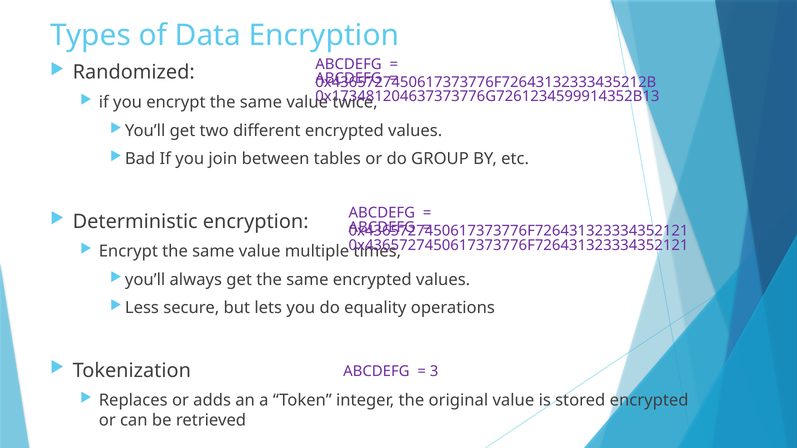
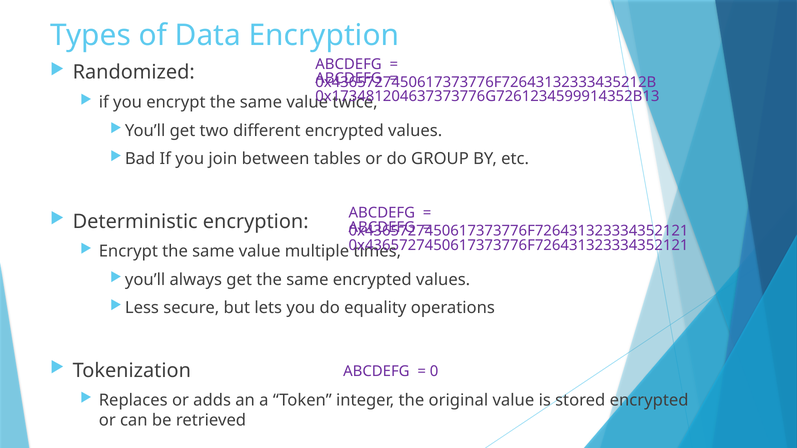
3: 3 -> 0 (434, 372)
